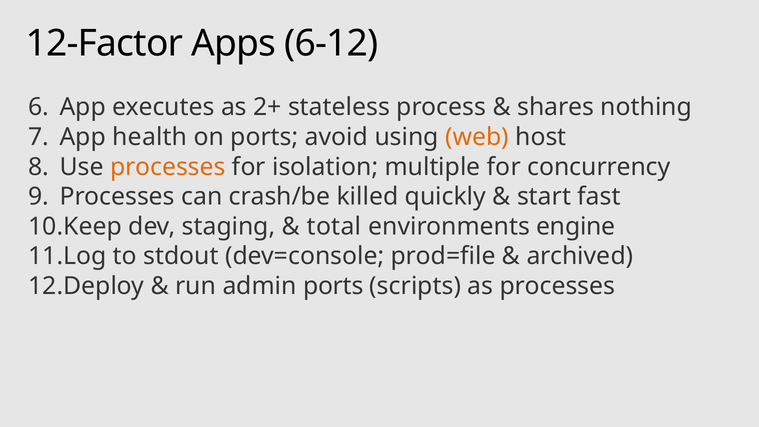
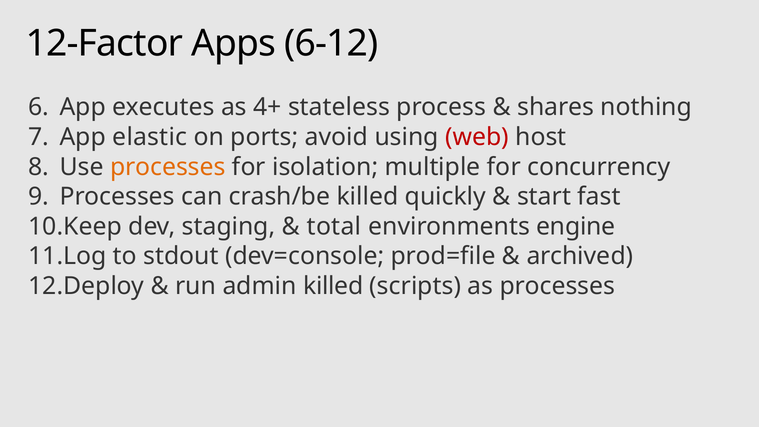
2+: 2+ -> 4+ (267, 107)
health: health -> elastic (150, 137)
web colour: orange -> red (477, 137)
admin ports: ports -> killed (333, 286)
